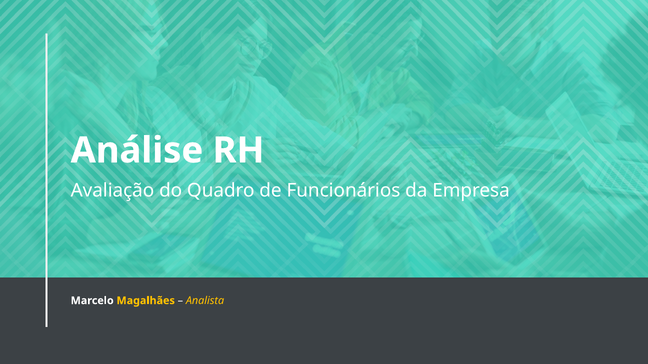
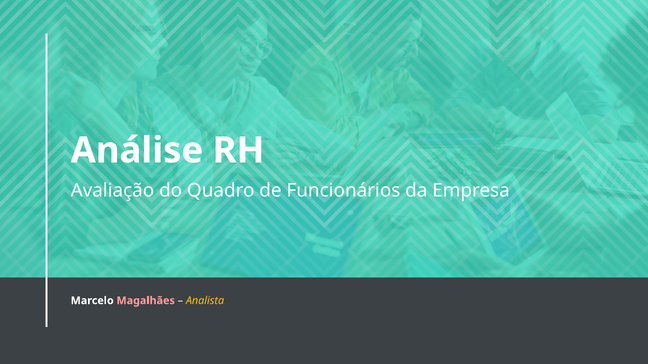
Magalhães colour: yellow -> pink (146, 301)
